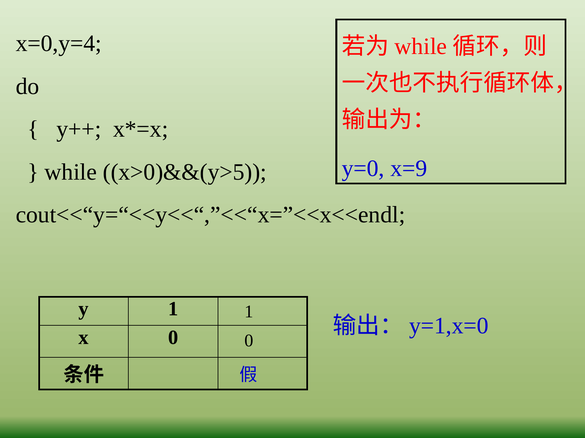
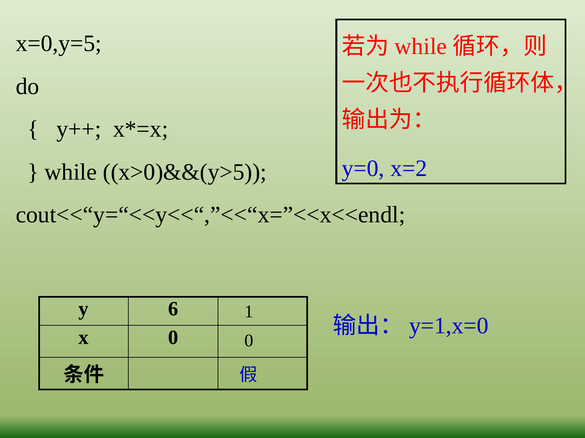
x=0,y=4: x=0,y=4 -> x=0,y=5 (59, 44)
x=9: x=9 -> x=2 (409, 169)
y 1: 1 -> 6 (173, 309)
